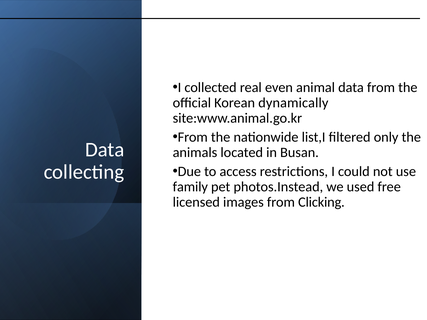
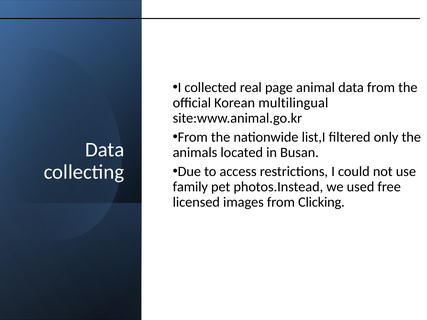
even: even -> page (279, 88)
dynamically: dynamically -> multilingual (293, 103)
